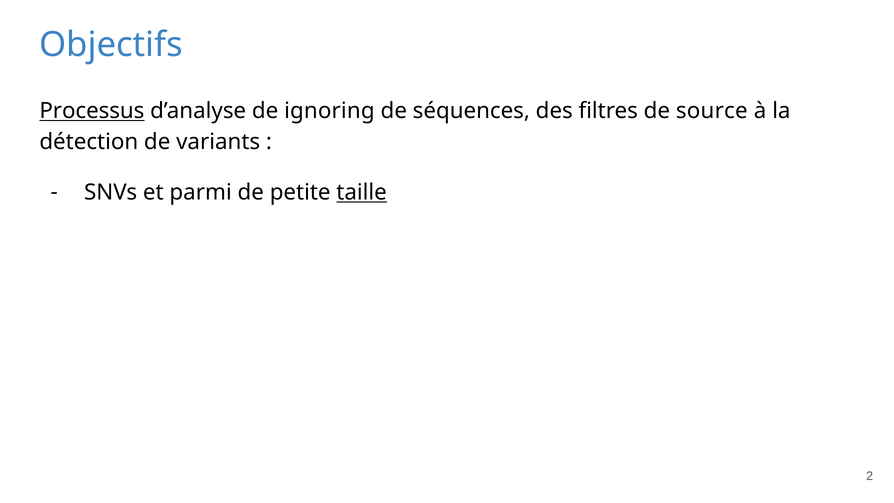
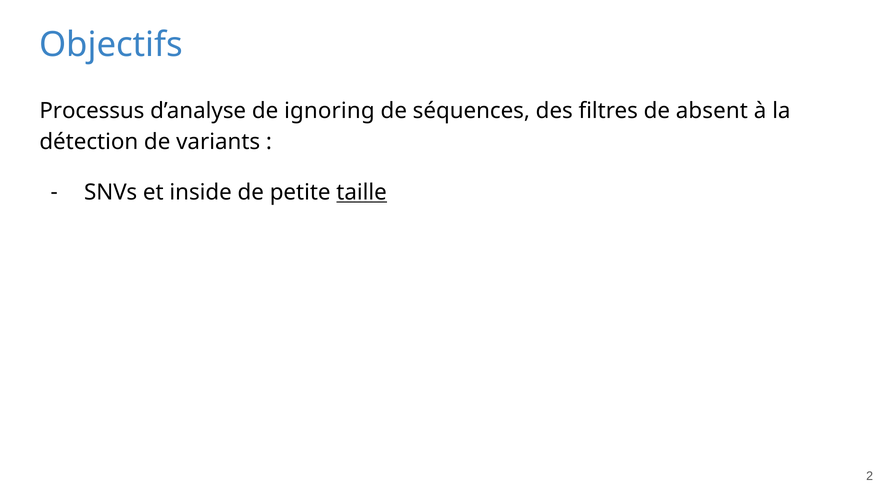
Processus underline: present -> none (92, 111)
source: source -> absent (712, 111)
parmi: parmi -> inside (201, 192)
